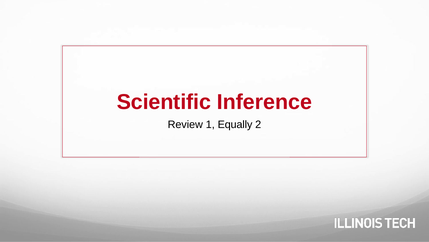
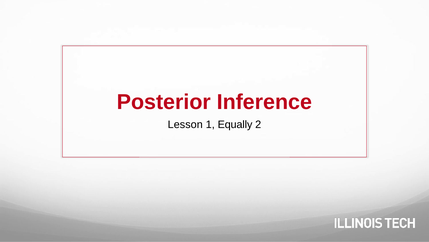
Scientific: Scientific -> Posterior (164, 102)
Review: Review -> Lesson (185, 124)
